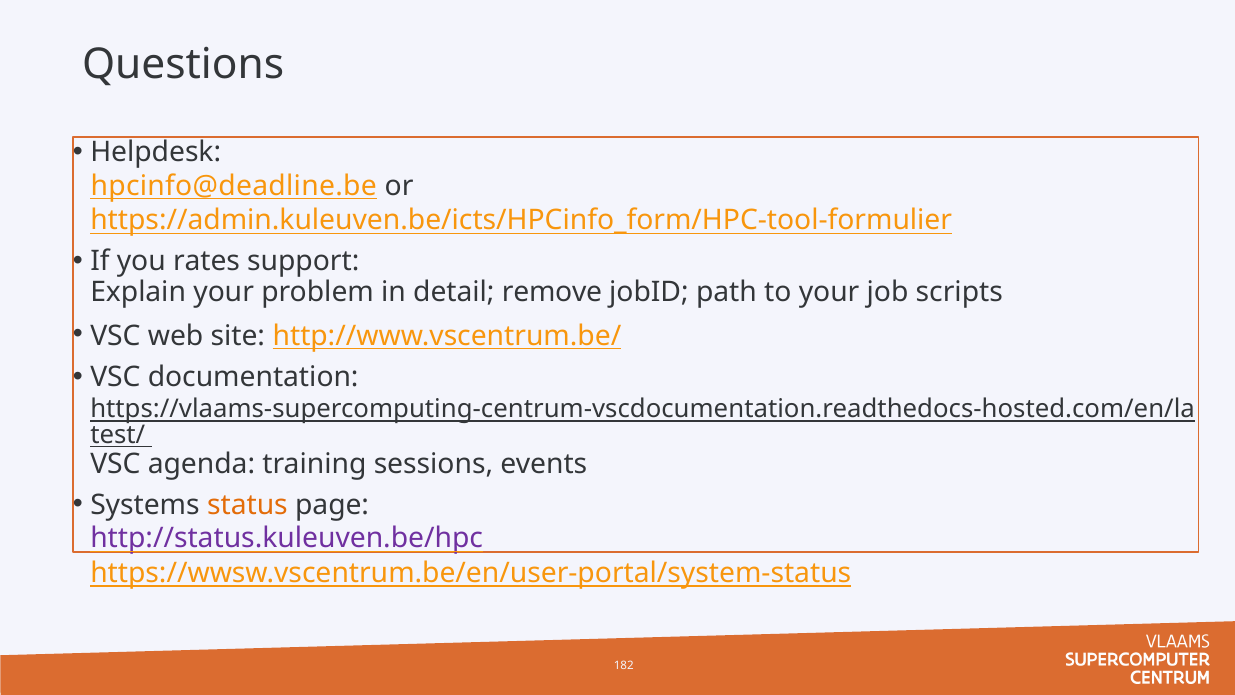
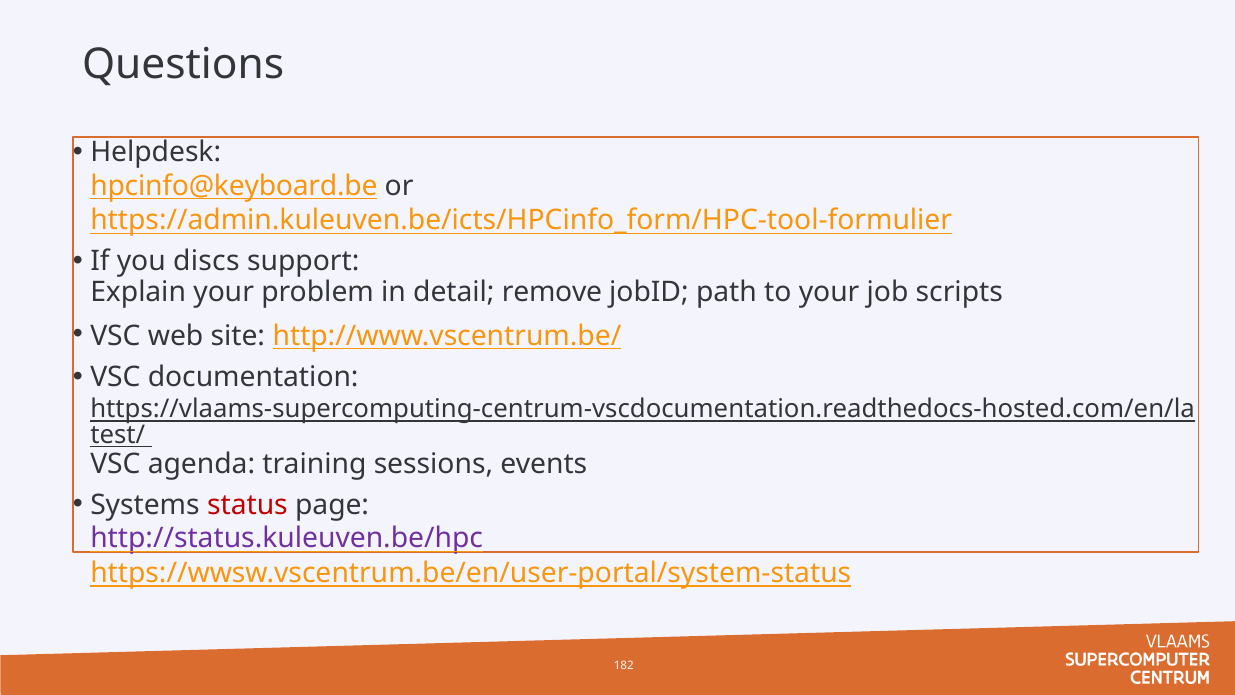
hpcinfo@deadline.be: hpcinfo@deadline.be -> hpcinfo@keyboard.be (234, 186)
rates: rates -> discs (206, 261)
status colour: orange -> red (247, 504)
